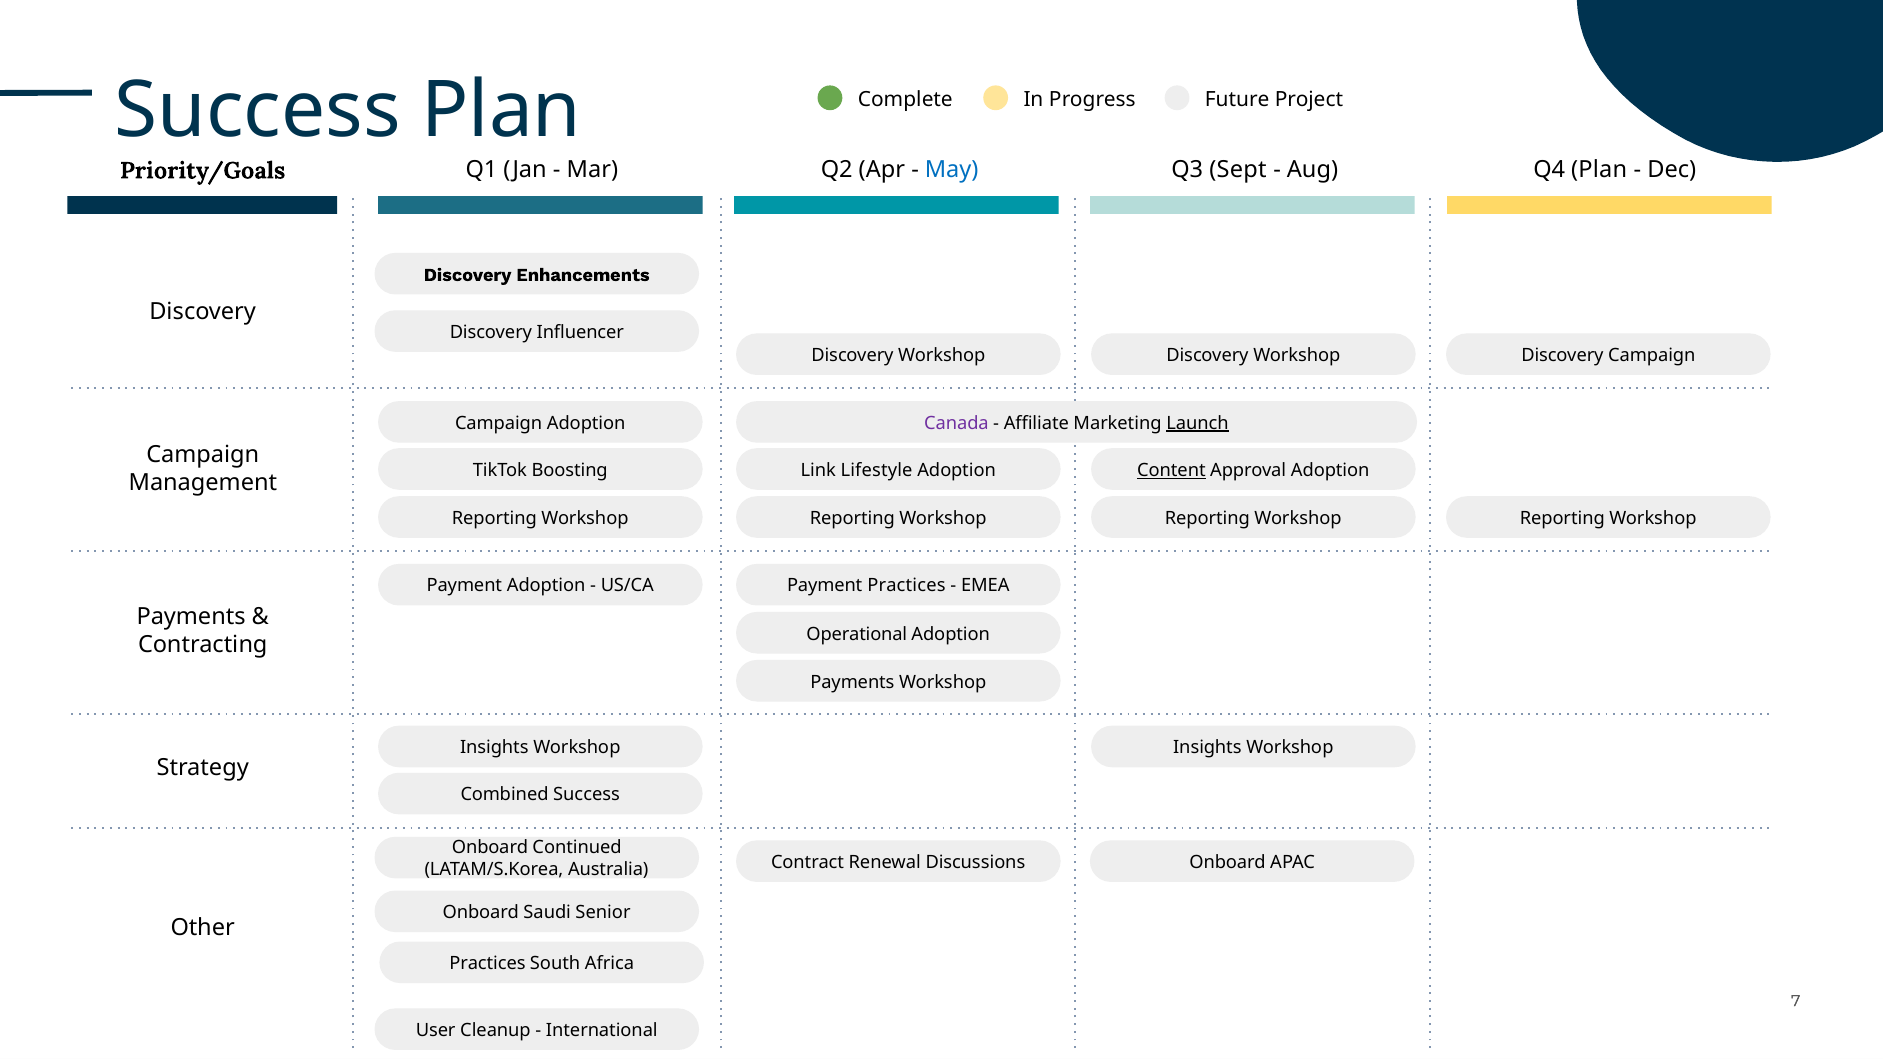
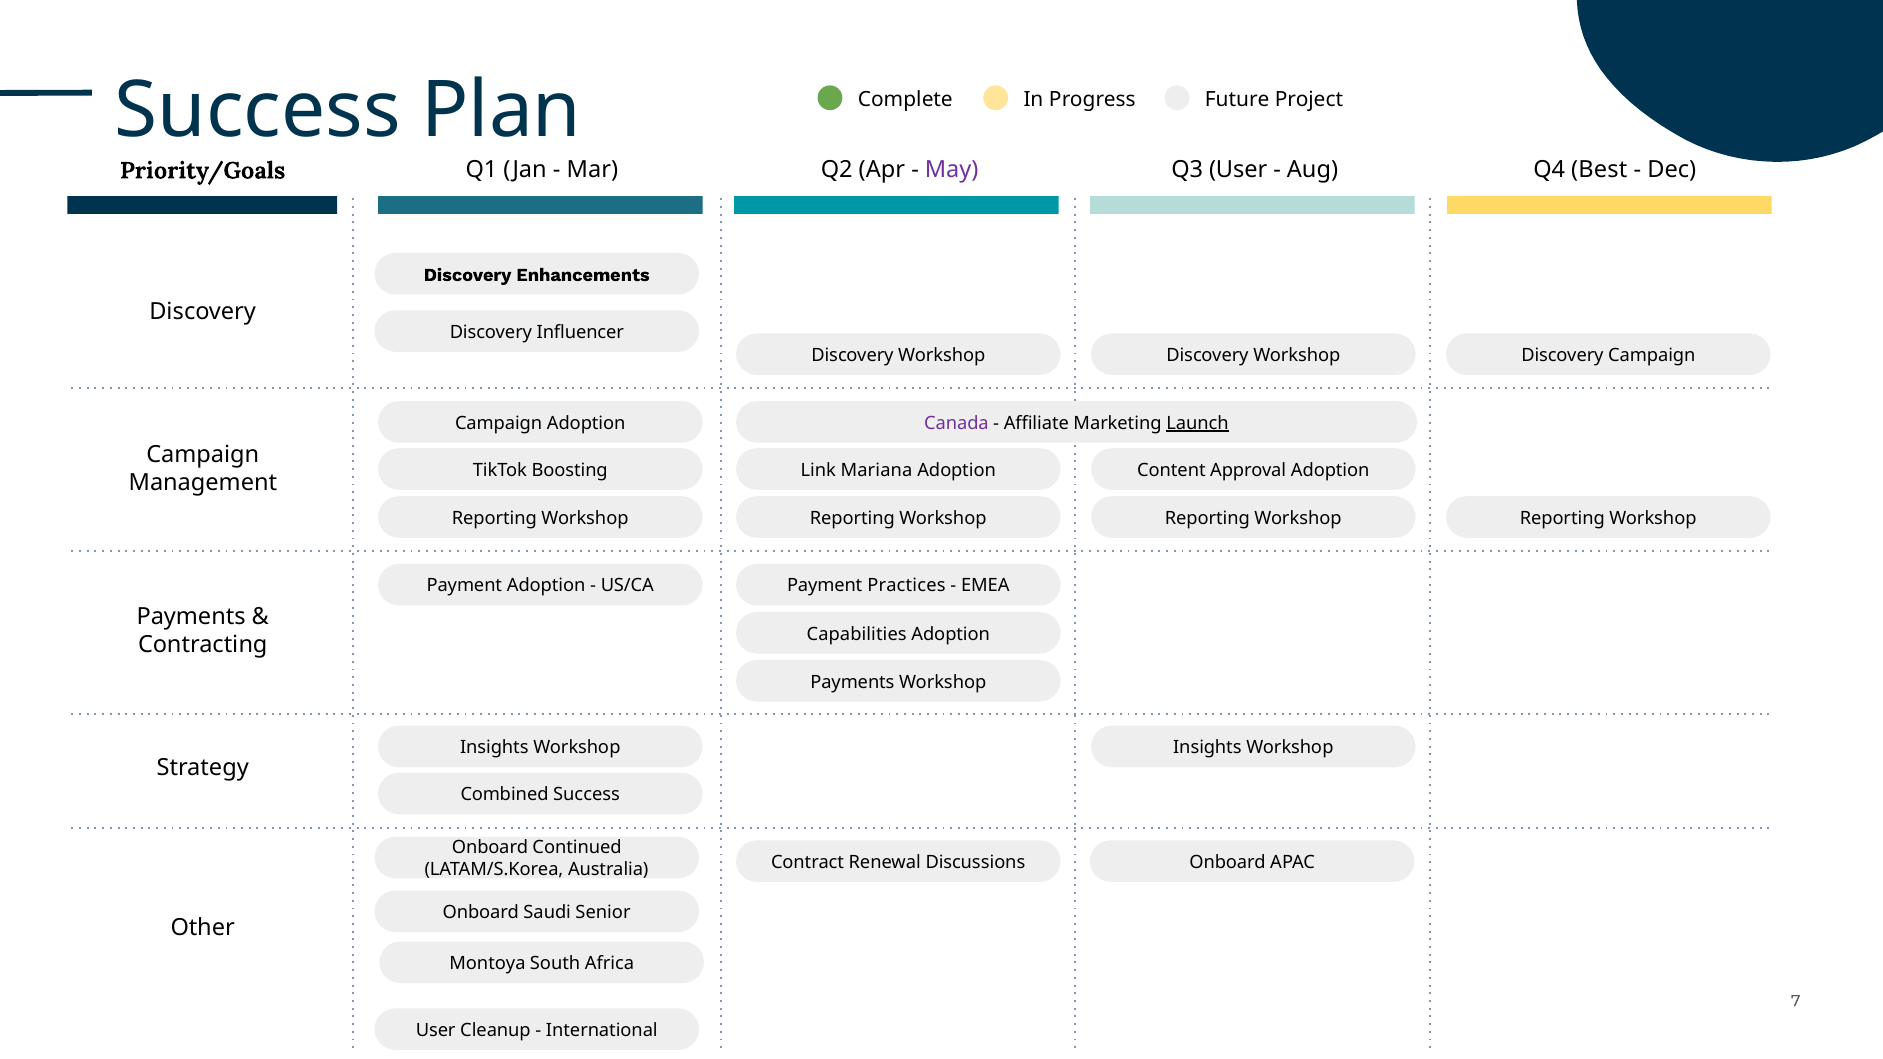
May colour: blue -> purple (952, 170)
Q3 Sept: Sept -> User (1238, 170)
Q4 Plan: Plan -> Best (1599, 170)
Lifestyle: Lifestyle -> Mariana (876, 470)
Content underline: present -> none (1171, 470)
Operational: Operational -> Capabilities (857, 634)
Practices: Practices -> Montoya (487, 964)
